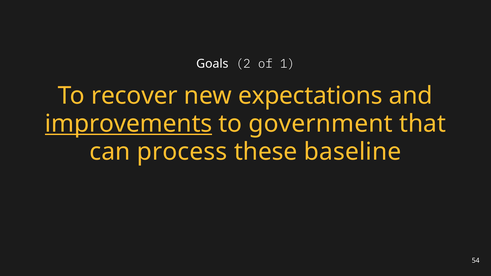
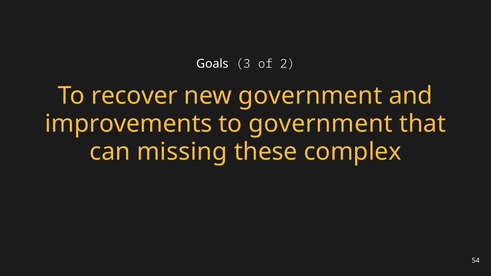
2: 2 -> 3 (243, 64)
1: 1 -> 2 (287, 64)
new expectations: expectations -> government (310, 96)
improvements underline: present -> none (129, 124)
process: process -> missing (182, 152)
baseline: baseline -> complex (353, 152)
